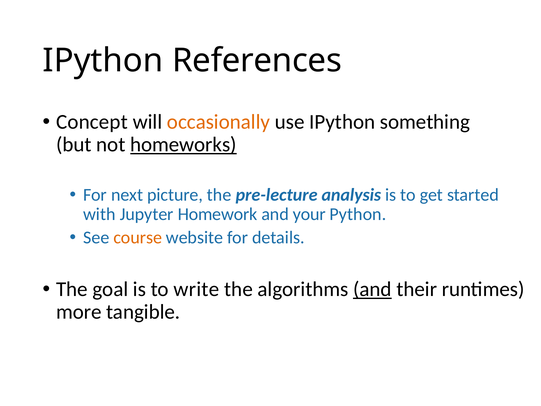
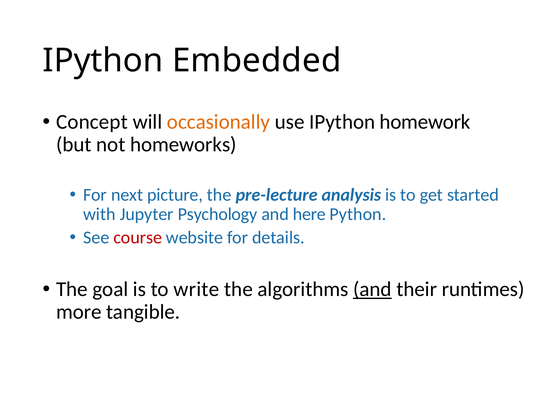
References: References -> Embedded (257, 61)
something: something -> homework (425, 122)
homeworks underline: present -> none (183, 145)
Homework: Homework -> Psychology (218, 214)
your: your -> here (309, 214)
course colour: orange -> red (138, 237)
